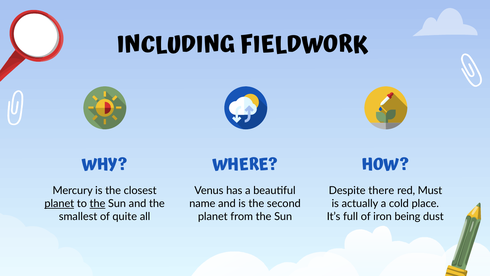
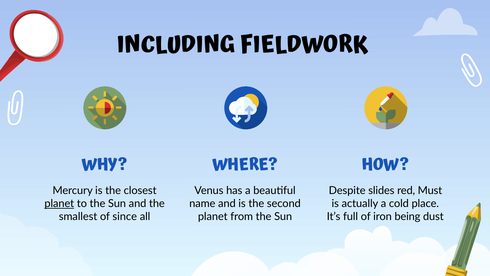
there: there -> slides (381, 190)
the underline: present -> none (97, 203)
quite: quite -> since (125, 216)
